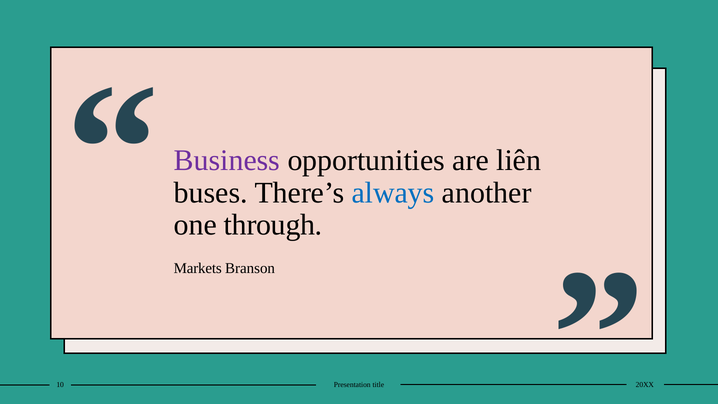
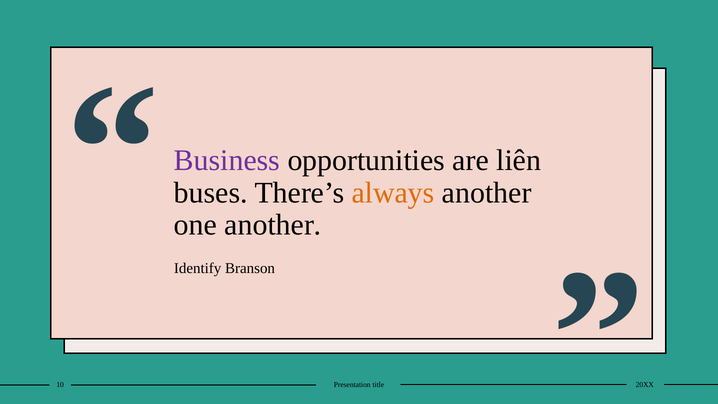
always colour: blue -> orange (393, 193)
one through: through -> another (273, 225)
Markets: Markets -> Identify (198, 268)
